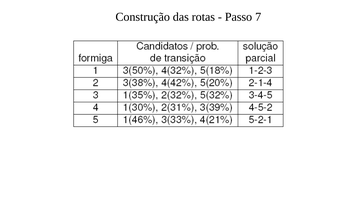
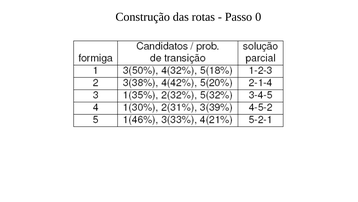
7: 7 -> 0 (258, 17)
